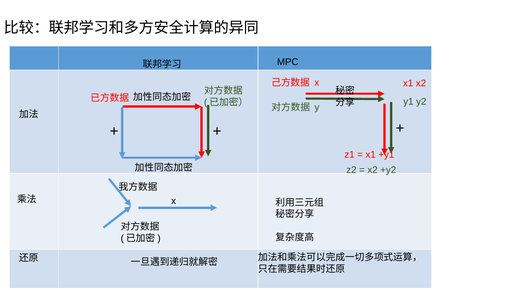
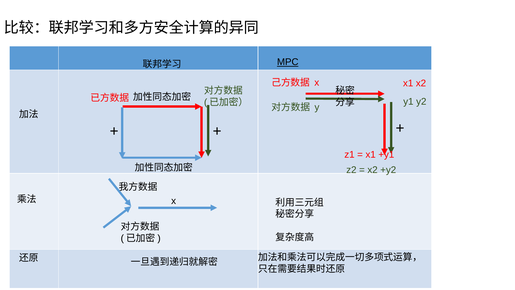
MPC underline: none -> present (288, 62)
